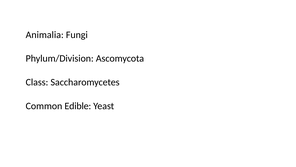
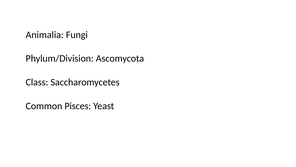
Edible: Edible -> Pisces (78, 106)
